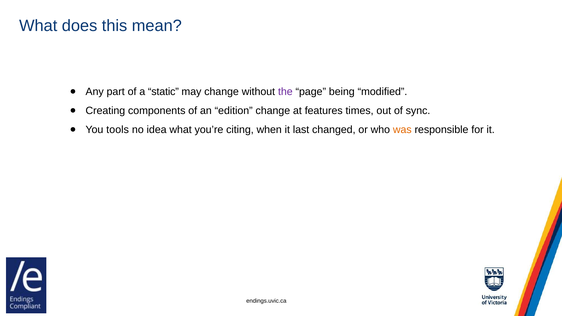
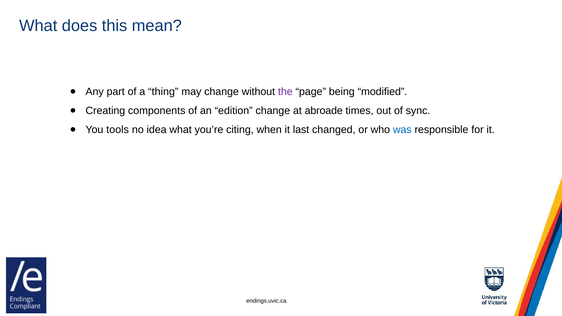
static: static -> thing (163, 92)
features: features -> abroade (324, 111)
was colour: orange -> blue (402, 130)
